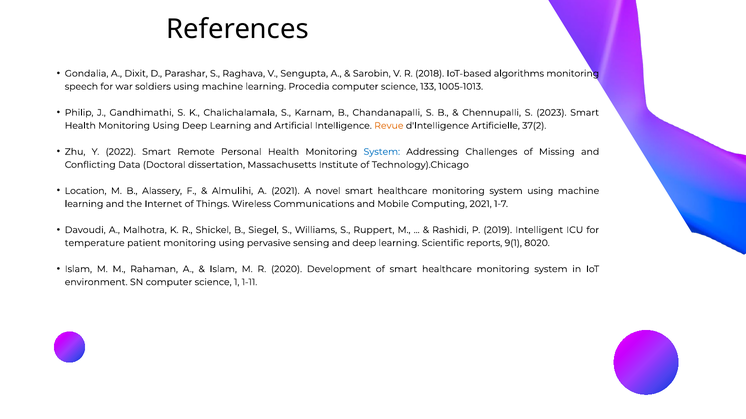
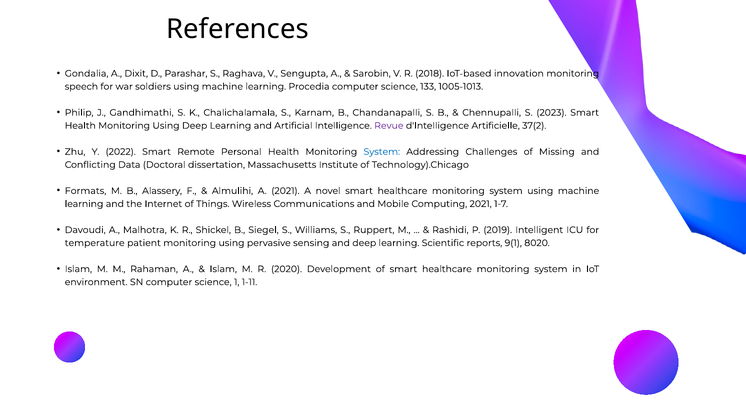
algorithms: algorithms -> innovation (519, 74)
Revue colour: orange -> purple (389, 126)
Location: Location -> Formats (86, 191)
